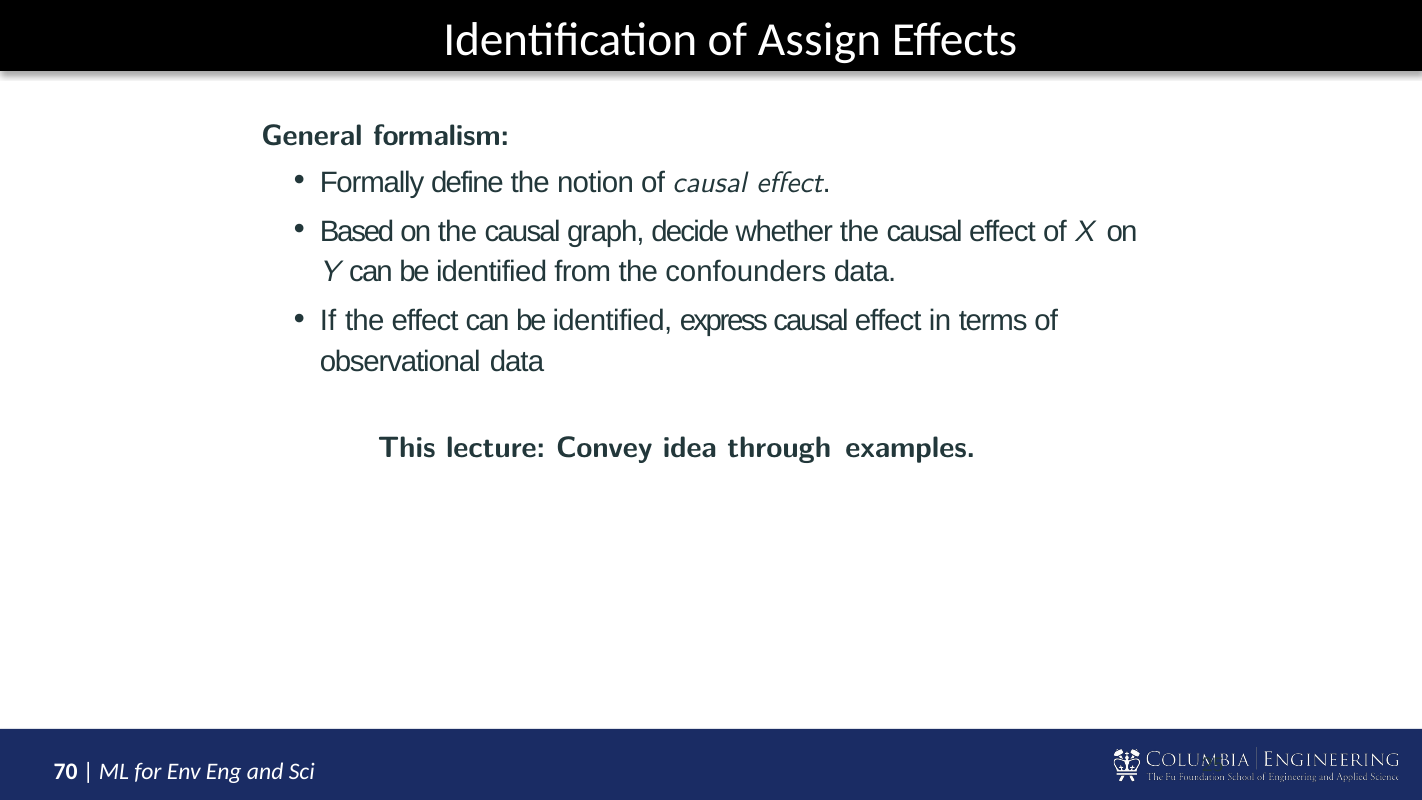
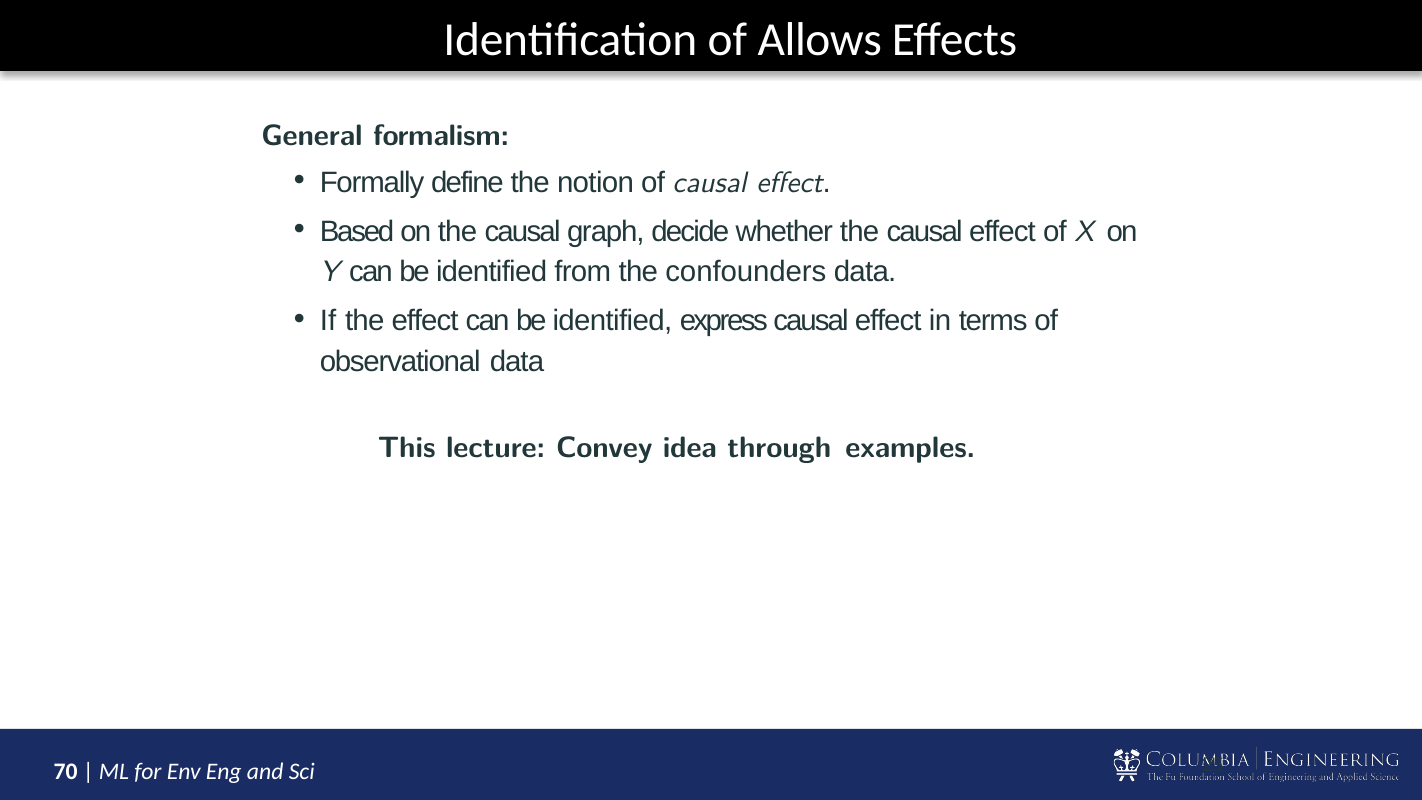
Assign: Assign -> Allows (820, 40)
